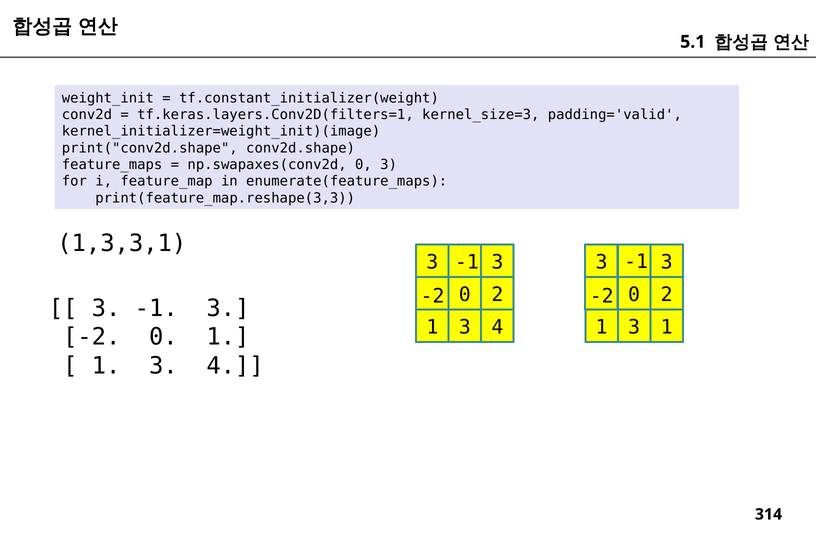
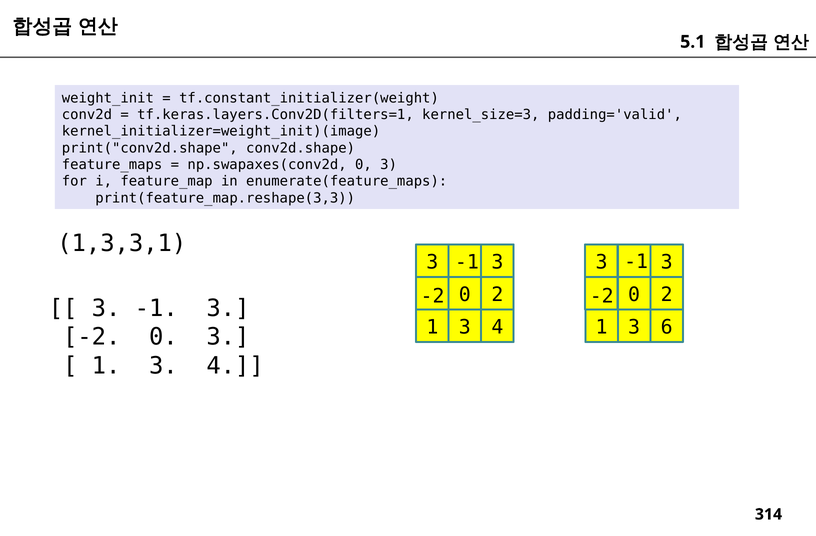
3 1: 1 -> 6 (667, 327)
-2 0 1: 1 -> 3 (228, 337)
